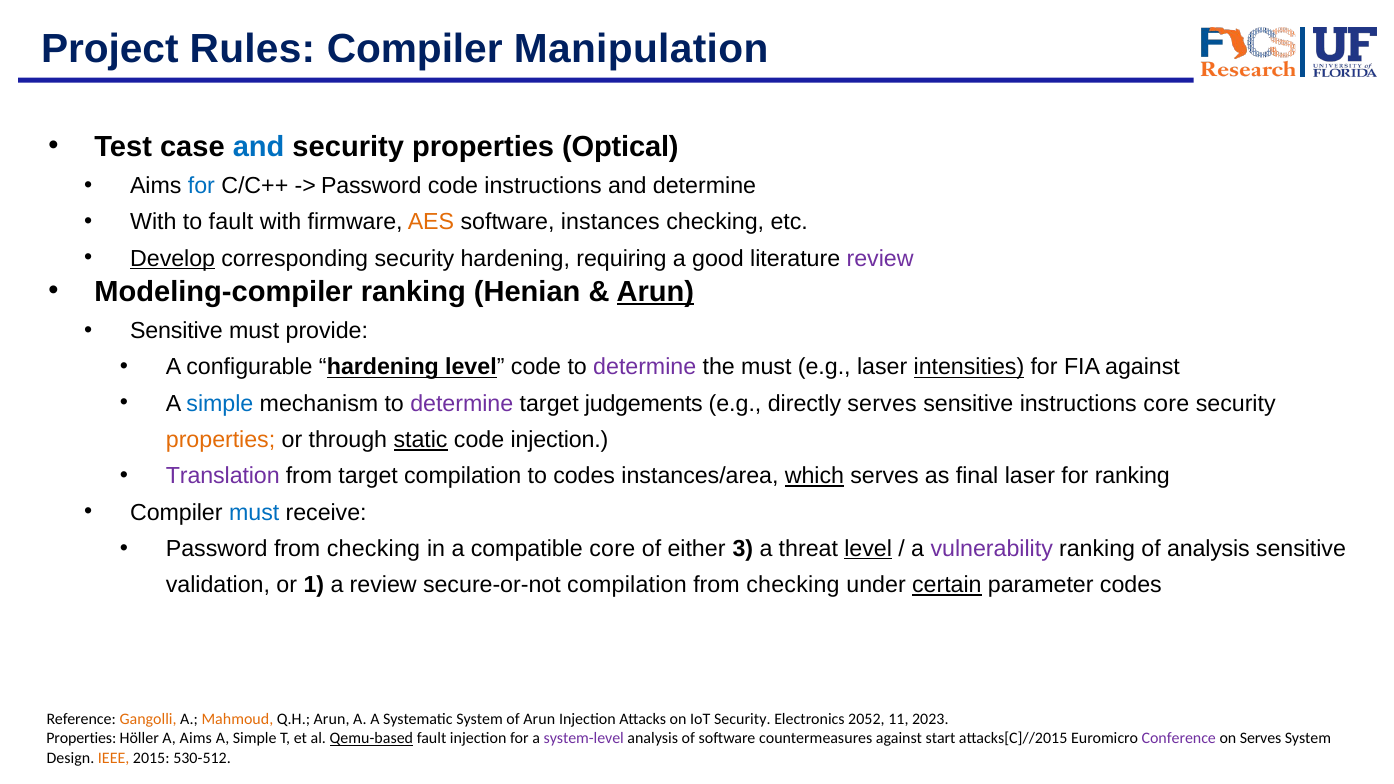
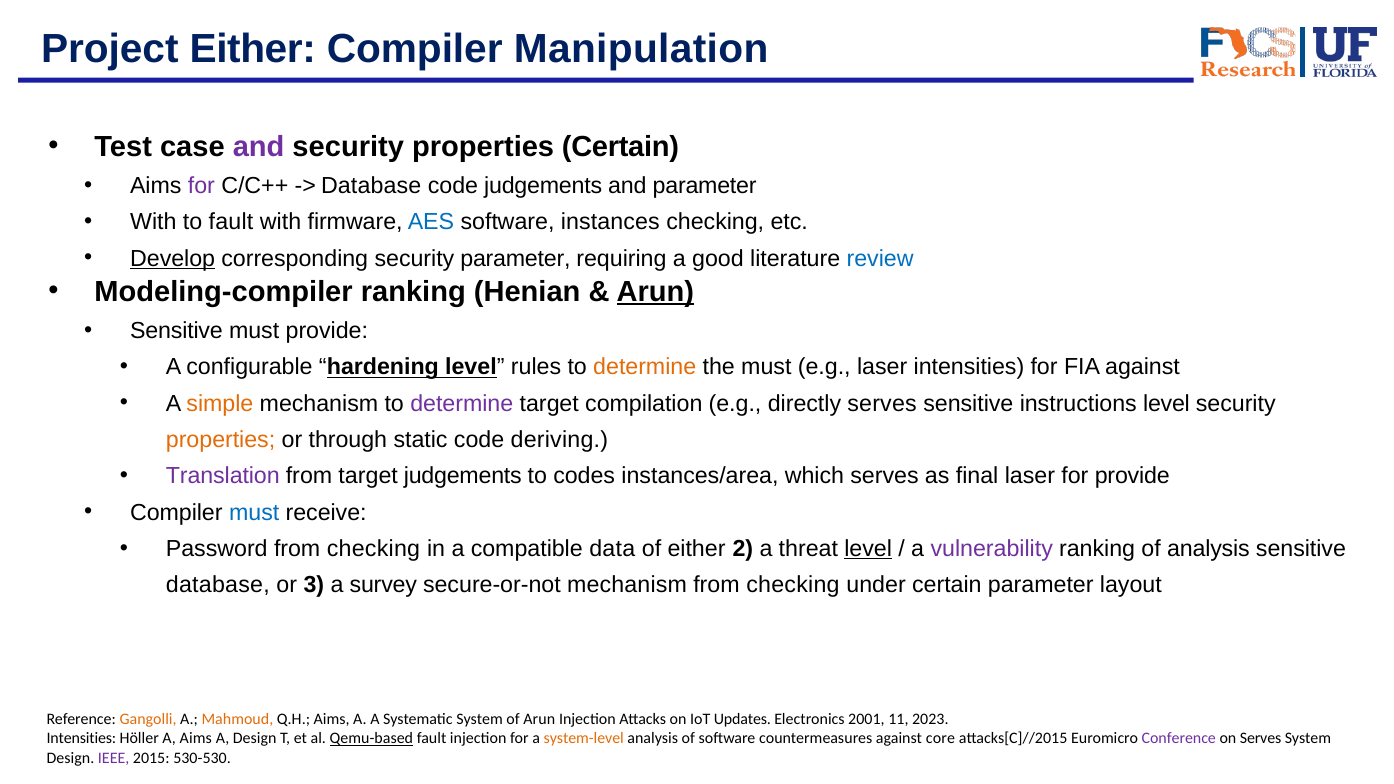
Project Rules: Rules -> Either (253, 49)
and colour: blue -> purple (259, 146)
properties Optical: Optical -> Certain (620, 146)
for colour: blue -> purple (201, 186)
Password: Password -> Database (371, 186)
code instructions: instructions -> judgements (543, 186)
and determine: determine -> parameter (705, 186)
AES colour: orange -> blue (431, 222)
security hardening: hardening -> parameter (515, 258)
review colour: purple -> blue (880, 258)
level code: code -> rules (536, 367)
determine colour: purple -> orange (645, 367)
intensities underline: present -> none (969, 367)
simple colour: blue -> orange (220, 404)
judgements: judgements -> compilation (644, 404)
instructions core: core -> level (1166, 404)
static underline: present -> none (421, 440)
code injection: injection -> deriving (559, 440)
target compilation: compilation -> judgements (463, 476)
which underline: present -> none (814, 476)
for ranking: ranking -> provide (1132, 476)
compatible core: core -> data (612, 549)
3: 3 -> 2 (743, 549)
validation: validation -> database (218, 585)
1: 1 -> 3 (314, 585)
a review: review -> survey (383, 585)
secure-or-not compilation: compilation -> mechanism (627, 585)
certain underline: present -> none (947, 585)
parameter codes: codes -> layout (1131, 585)
Q.H Arun: Arun -> Aims (332, 720)
IoT Security: Security -> Updates (742, 720)
2052: 2052 -> 2001 (866, 720)
Properties: Properties -> Intensities (81, 739)
Simple: Simple -> Design (255, 739)
system-level colour: purple -> orange (584, 739)
start: start -> core (940, 739)
IEEE colour: orange -> purple (114, 758)
530-512: 530-512 -> 530-530 (202, 758)
